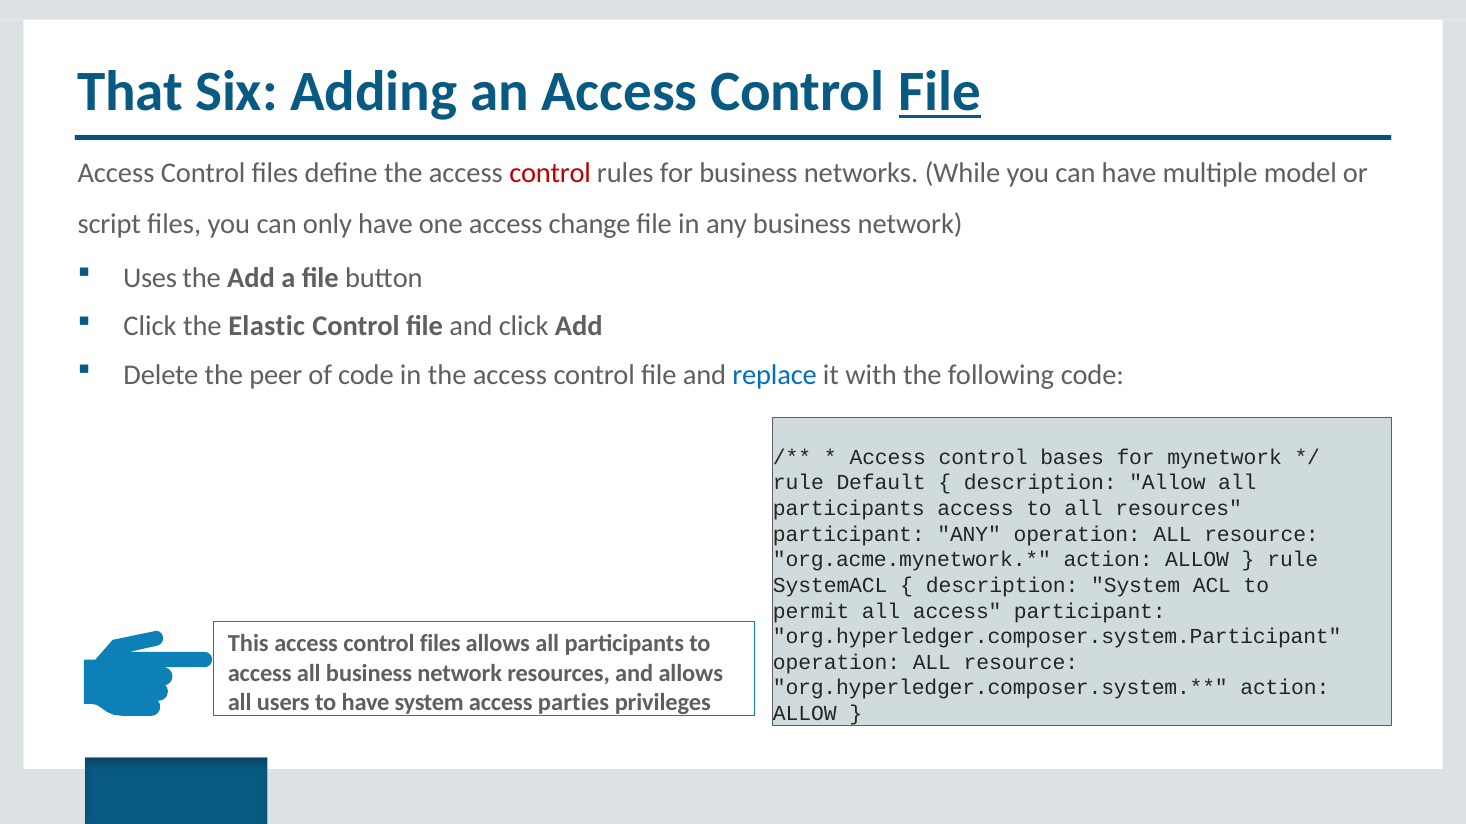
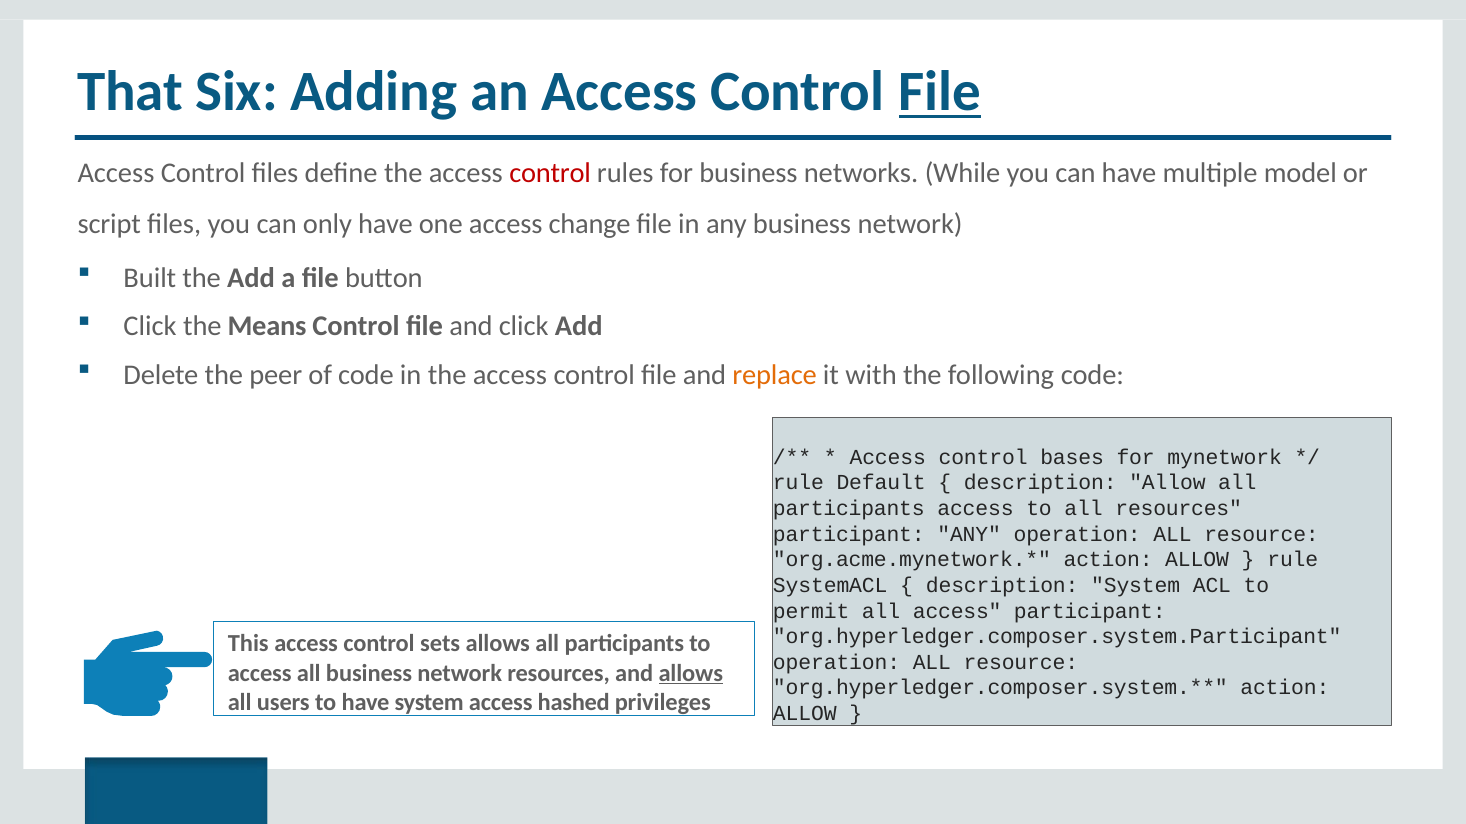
Uses: Uses -> Built (150, 278)
Elastic: Elastic -> Means (267, 327)
replace colour: blue -> orange (775, 375)
This access control files: files -> sets (440, 644)
allows underline: none -> present (691, 674)
parties: parties -> hashed (574, 703)
